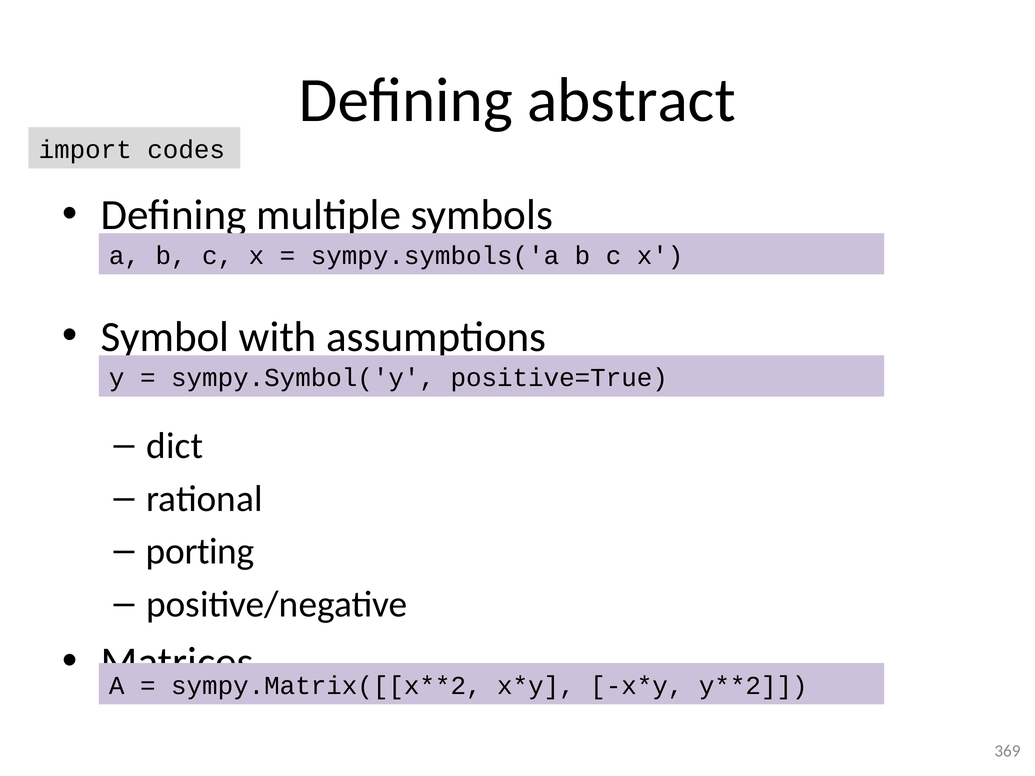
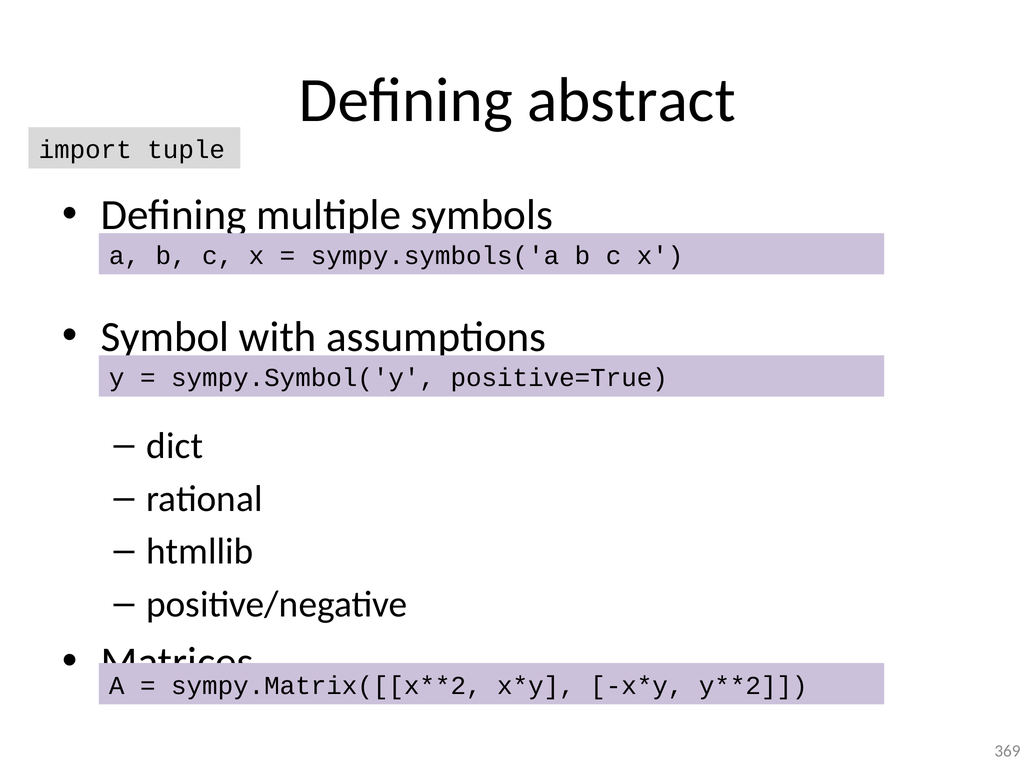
codes: codes -> tuple (186, 150)
porting: porting -> htmllib (200, 552)
